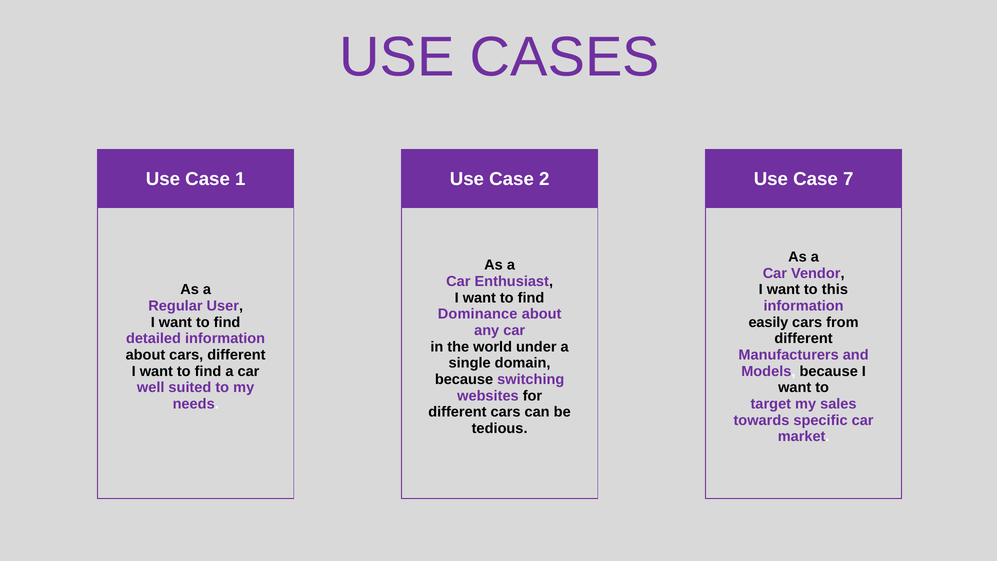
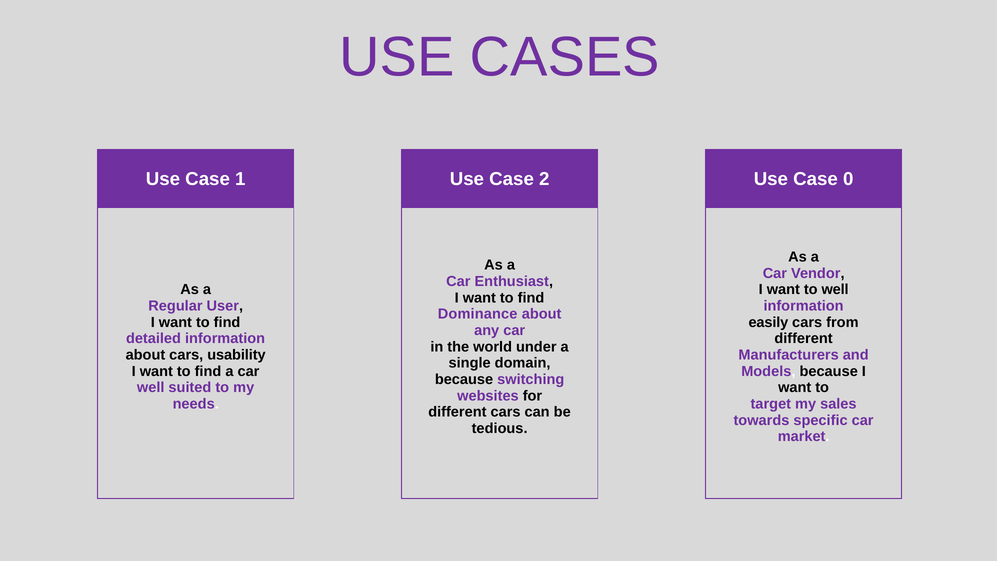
7: 7 -> 0 (848, 179)
to this: this -> well (835, 289)
cars different: different -> usability (236, 355)
